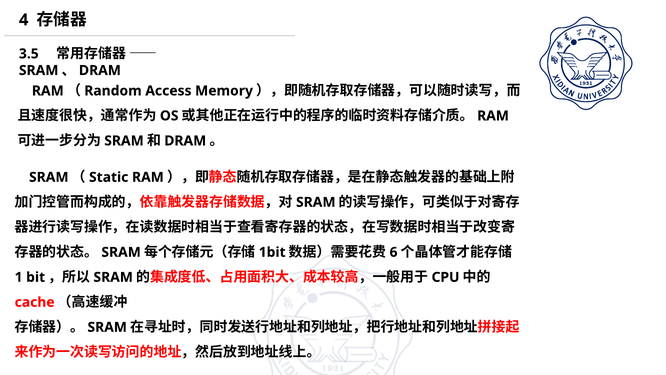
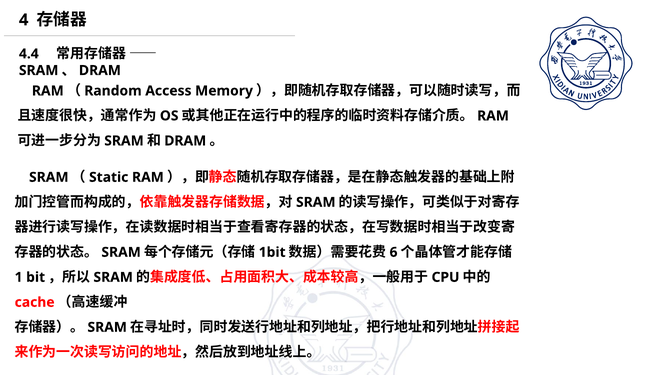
3.5: 3.5 -> 4.4 (29, 54)
